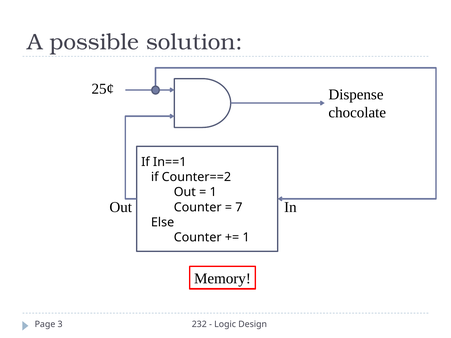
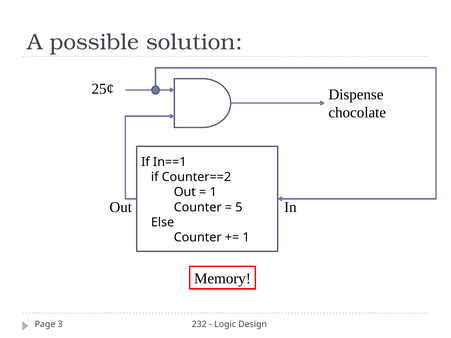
7: 7 -> 5 (239, 207)
